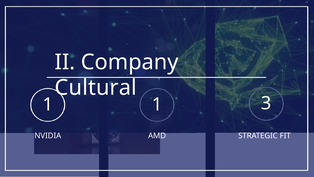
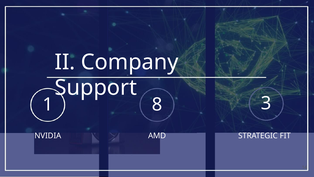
Cultural: Cultural -> Support (96, 88)
1 1: 1 -> 8 (157, 104)
